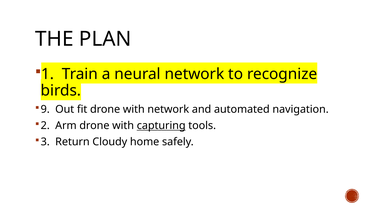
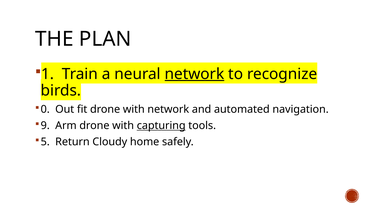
network underline: none -> present (194, 74)
9: 9 -> 0 (45, 109)
2: 2 -> 9 (45, 125)
3: 3 -> 5 (45, 142)
